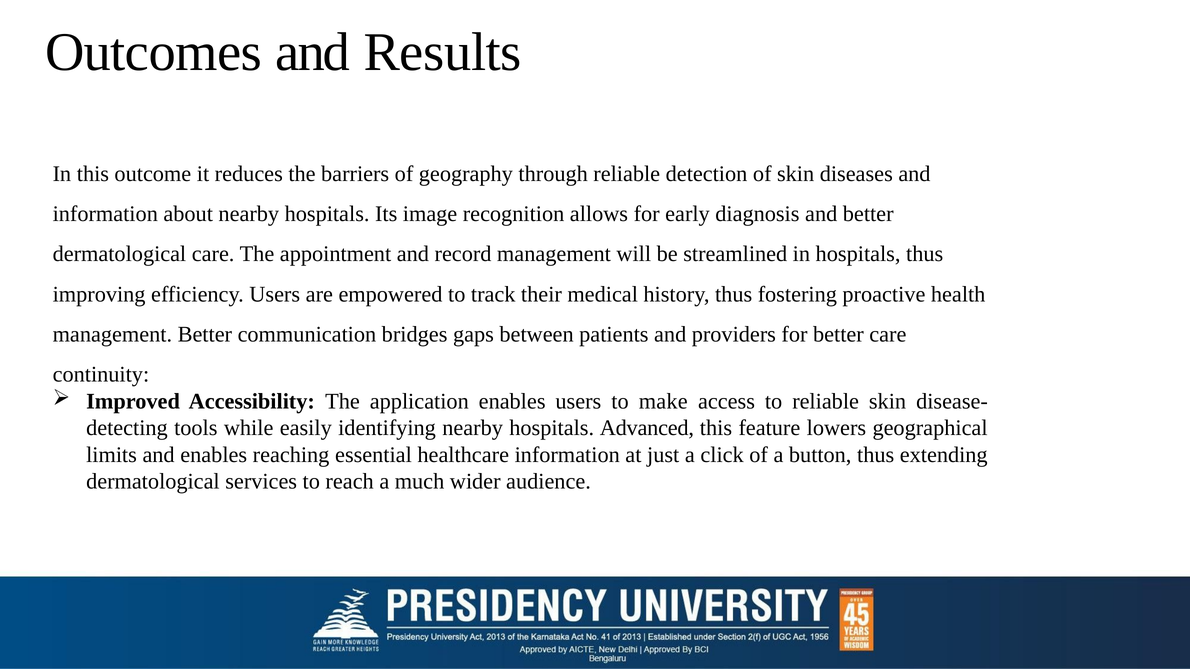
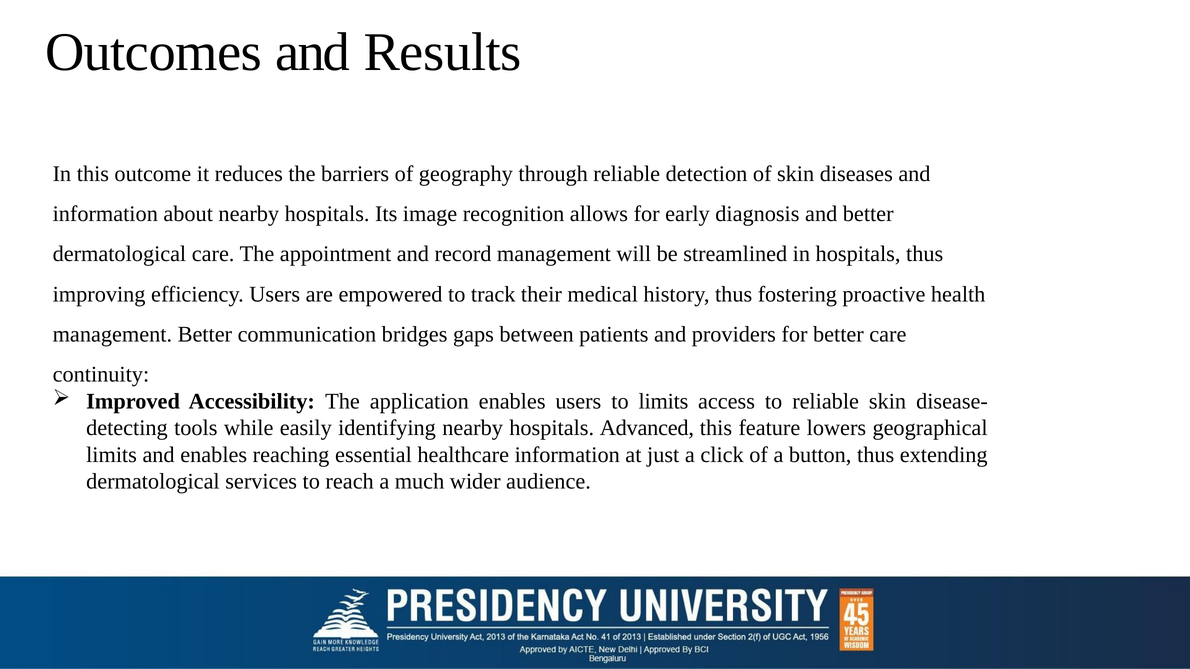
to make: make -> limits (663, 402)
